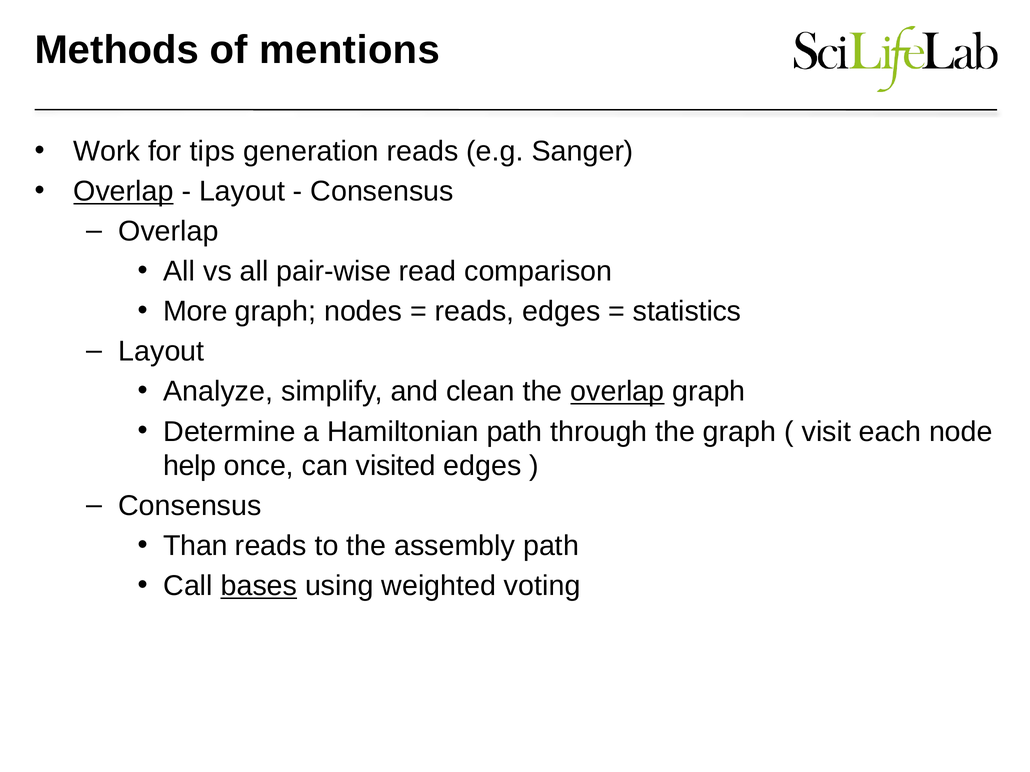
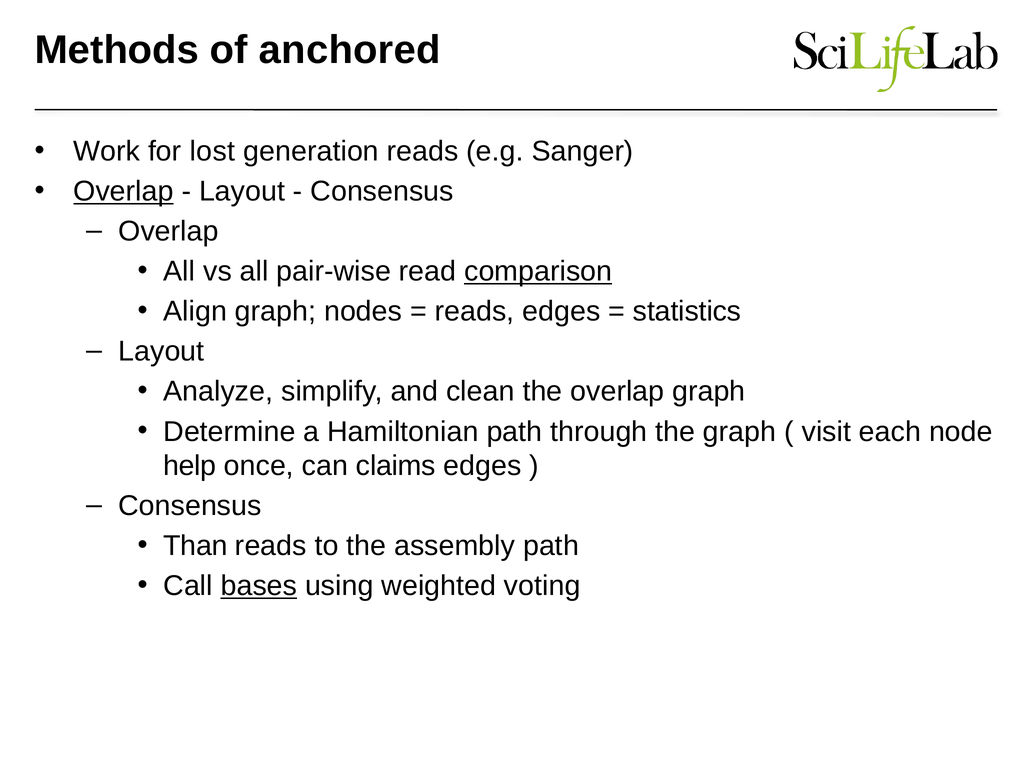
mentions: mentions -> anchored (350, 50)
tips: tips -> lost (212, 151)
comparison underline: none -> present (538, 272)
More: More -> Align (195, 312)
overlap underline: present -> none (617, 392)
visited: visited -> claims (396, 466)
